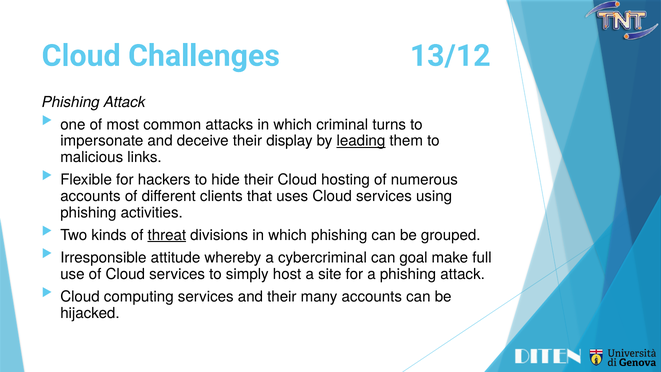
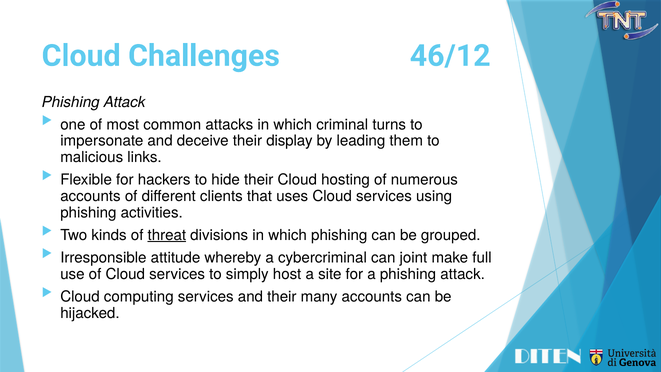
13/12: 13/12 -> 46/12 (450, 56)
leading underline: present -> none (361, 141)
goal: goal -> joint (413, 258)
